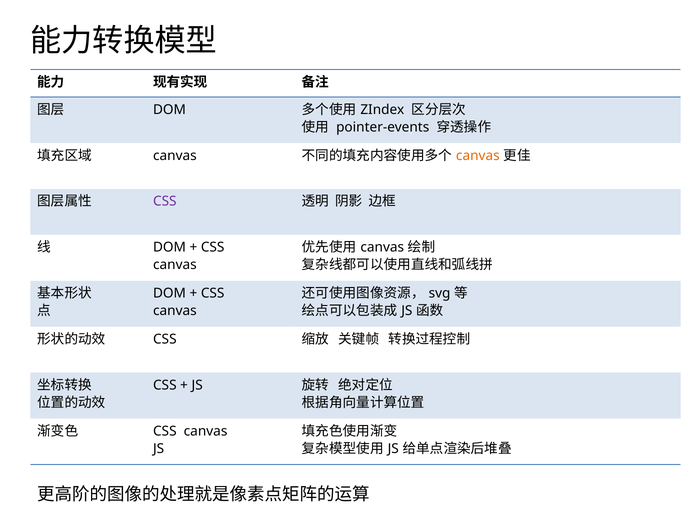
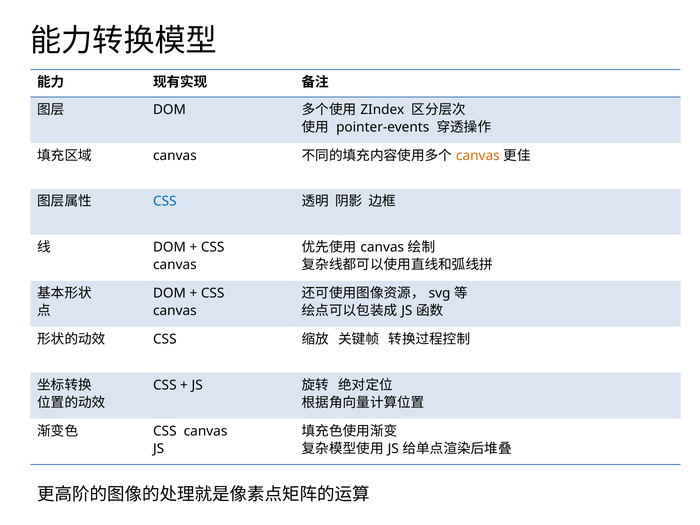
CSS colour: purple -> blue (165, 201)
